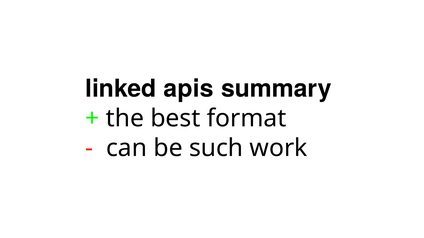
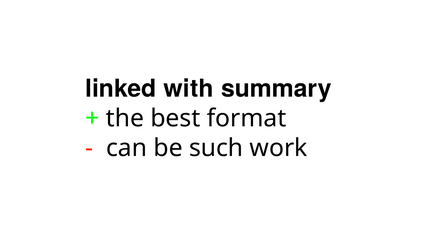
apis: apis -> with (189, 89)
